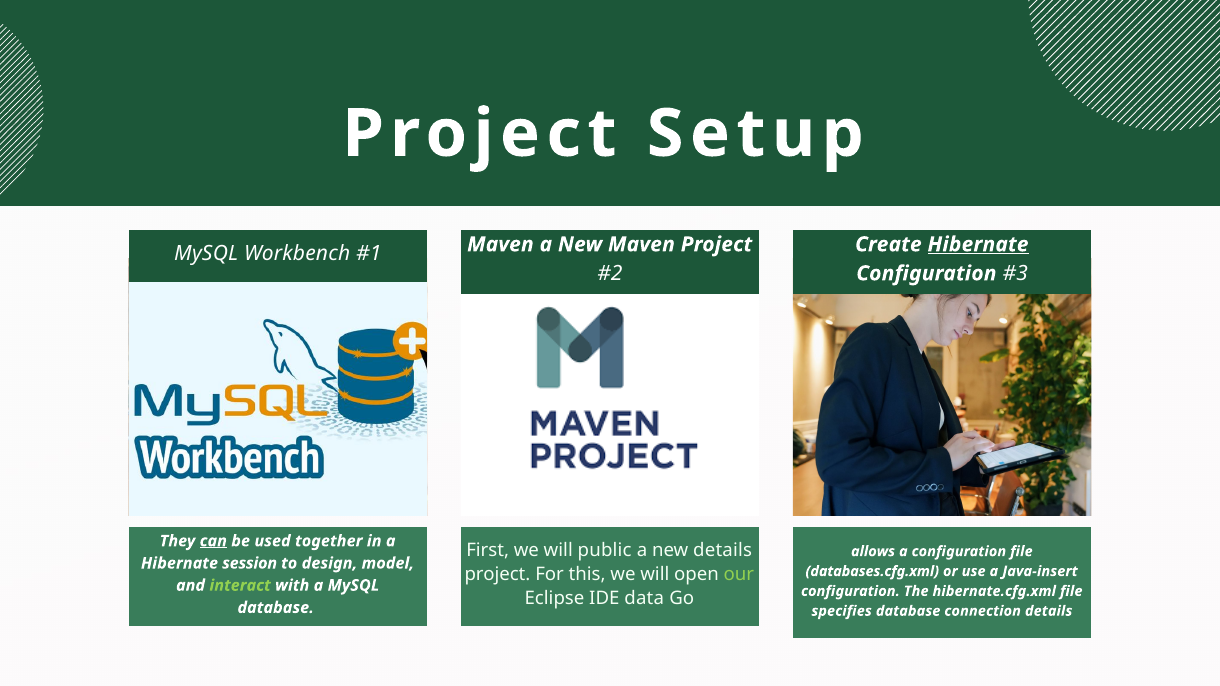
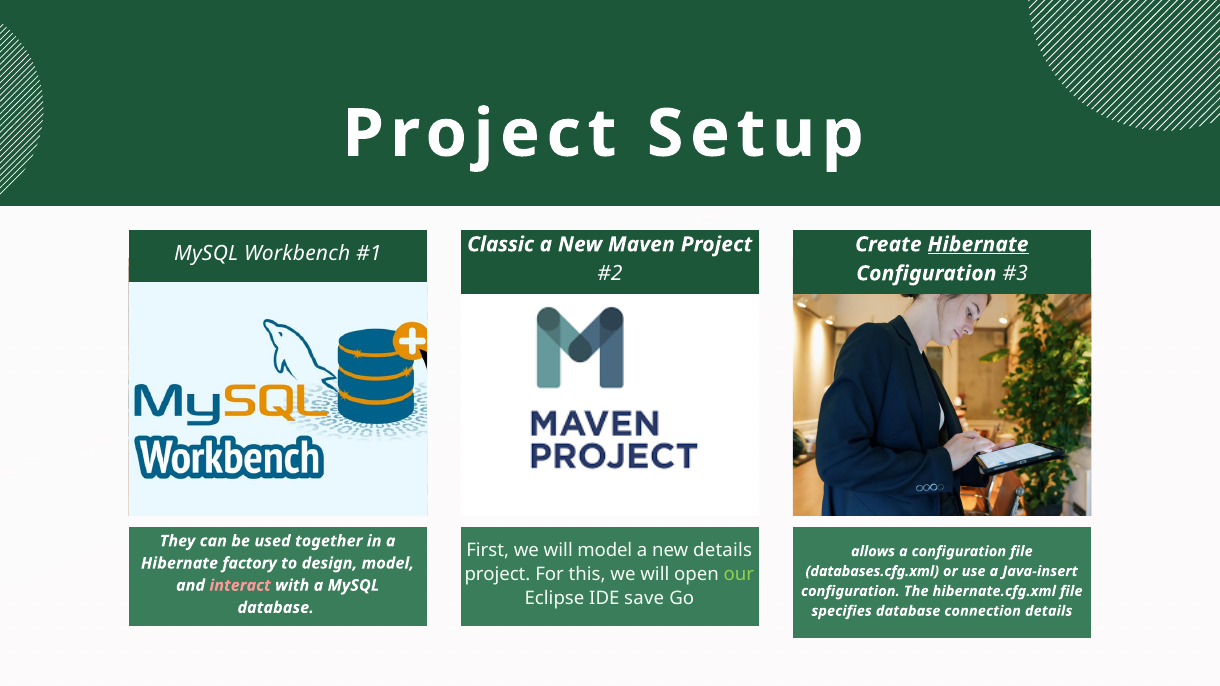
Maven: Maven -> Classic (501, 245)
can underline: present -> none (213, 541)
will public: public -> model (605, 550)
session: session -> factory (250, 563)
interact colour: light green -> pink (240, 586)
data: data -> save (644, 599)
